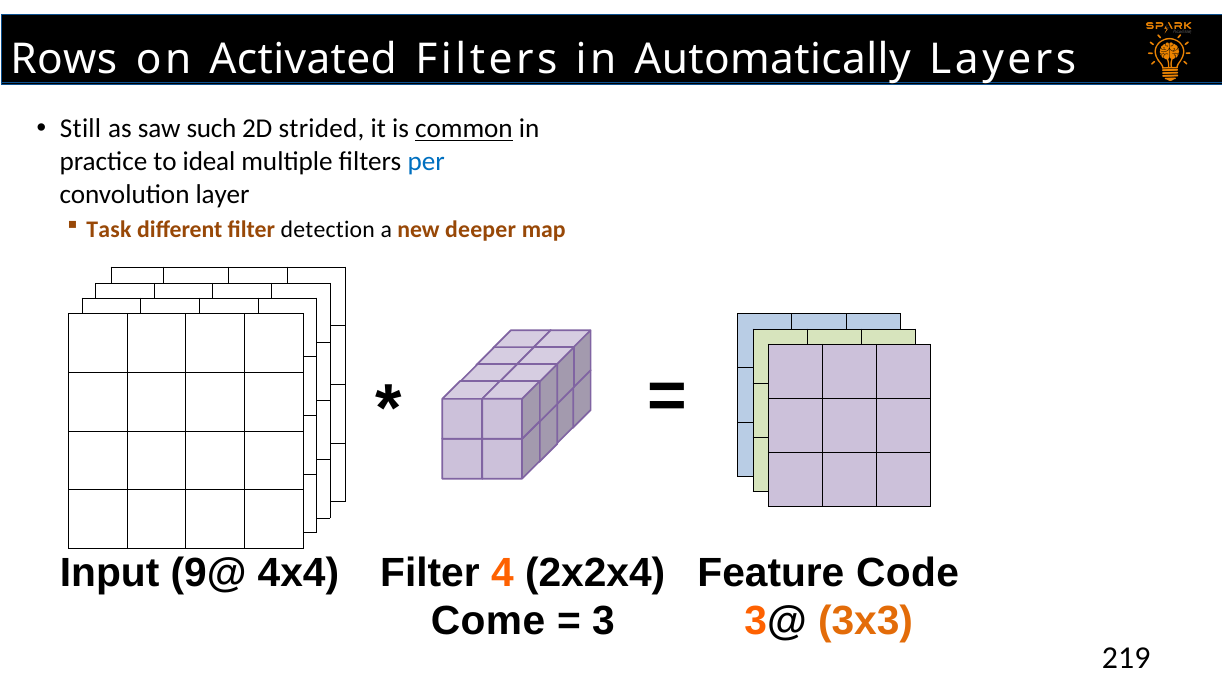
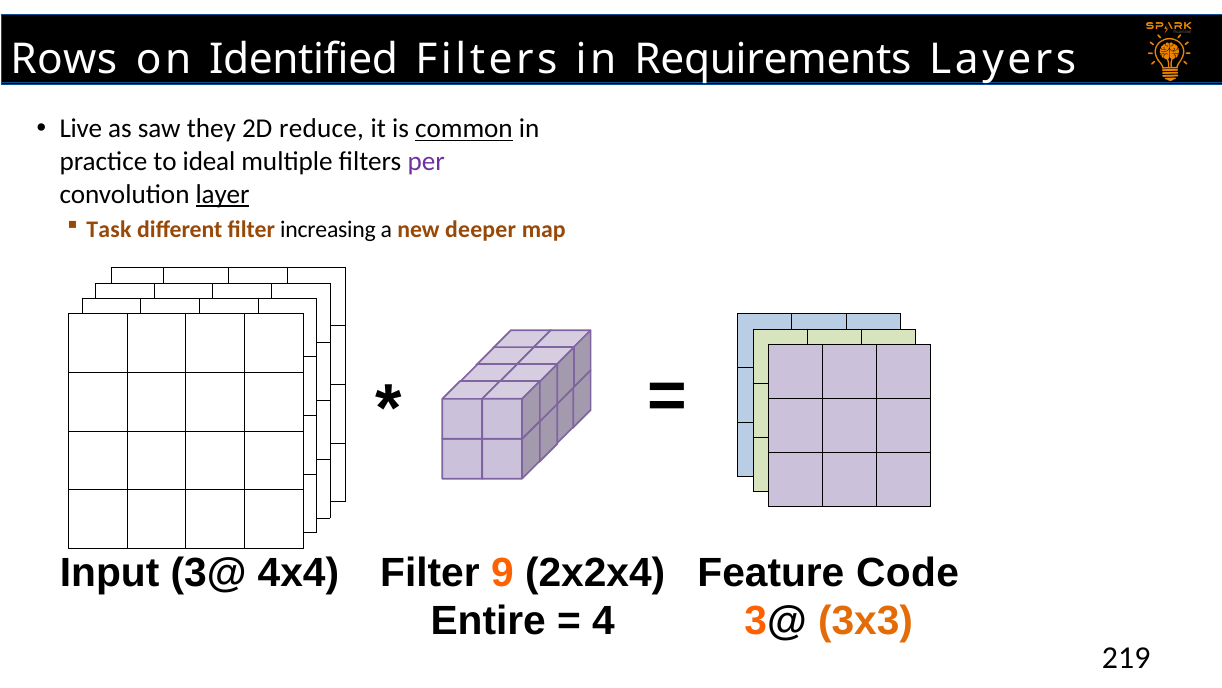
Activated: Activated -> Identified (304, 59)
Automatically: Automatically -> Requirements (773, 59)
Still: Still -> Live (81, 129)
such: such -> they (211, 129)
strided: strided -> reduce (321, 129)
per colour: blue -> purple (426, 161)
layer underline: none -> present (223, 194)
detection: detection -> increasing (328, 229)
Input 9@: 9@ -> 3@ (209, 572)
4: 4 -> 9 (502, 572)
Come: Come -> Entire (488, 621)
3: 3 -> 4 (604, 621)
